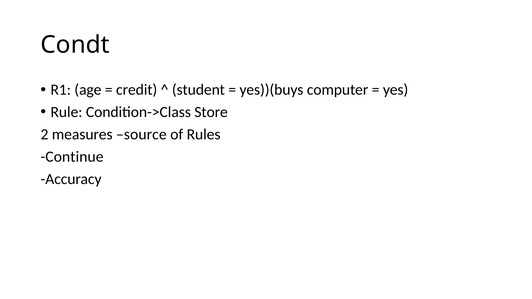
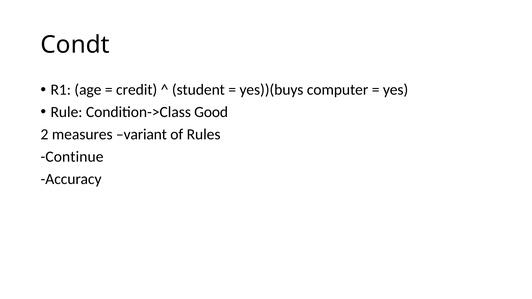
Store: Store -> Good (211, 112)
source: source -> variant (141, 135)
